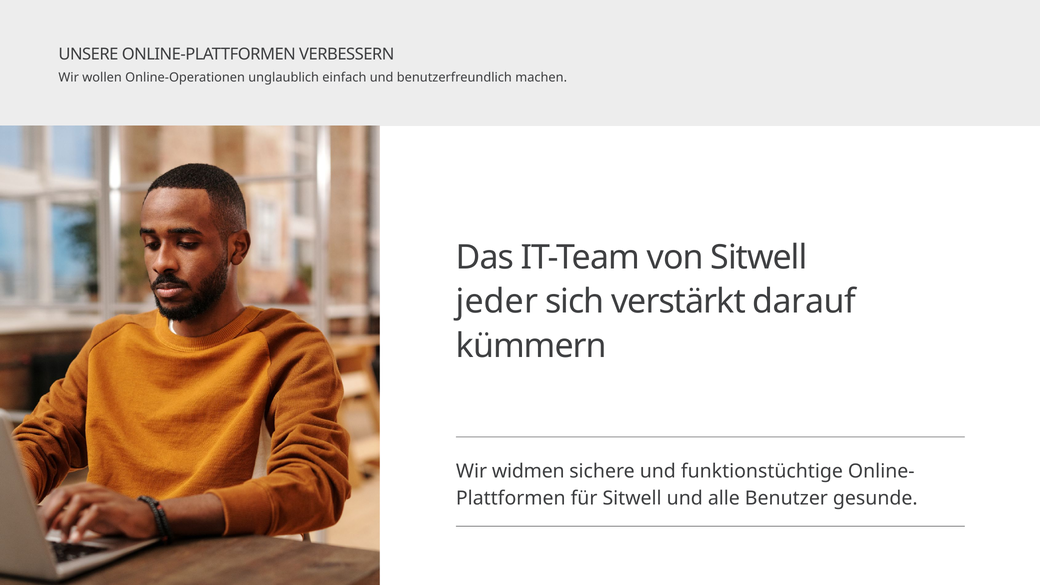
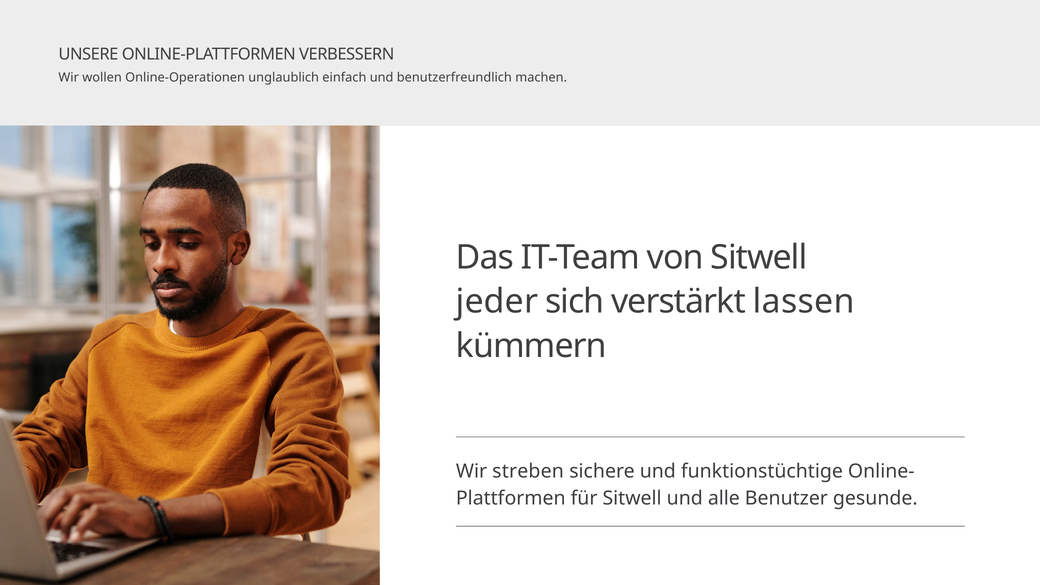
darauf: darauf -> lassen (804, 302)
widmen: widmen -> streben (528, 471)
